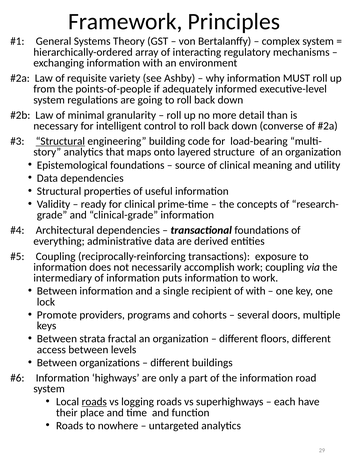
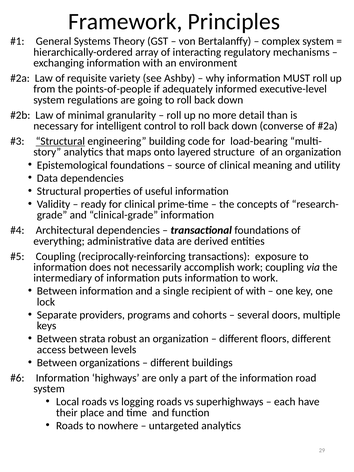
Promote: Promote -> Separate (57, 315)
fractal: fractal -> robust (122, 339)
roads underline: present -> none (94, 402)
